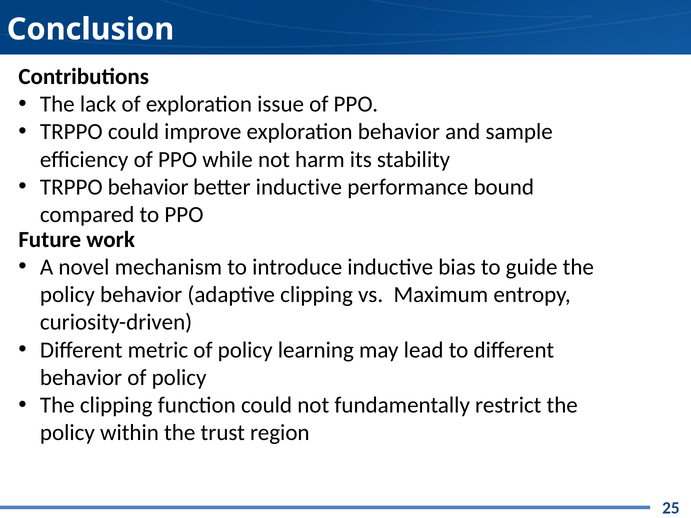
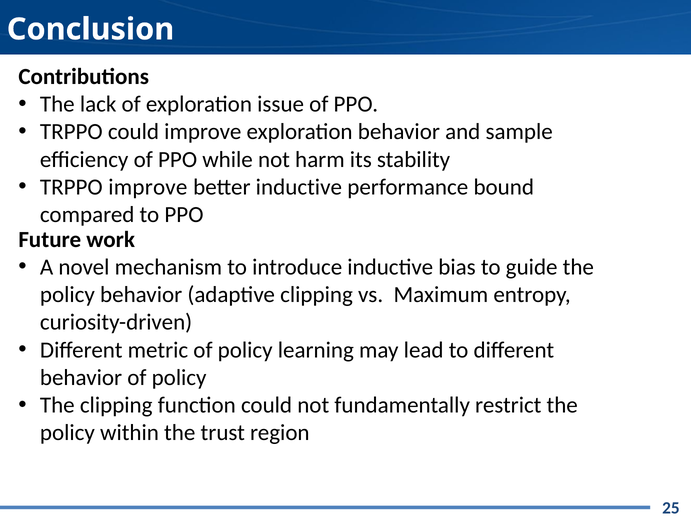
TRPPO behavior: behavior -> improve (148, 187)
